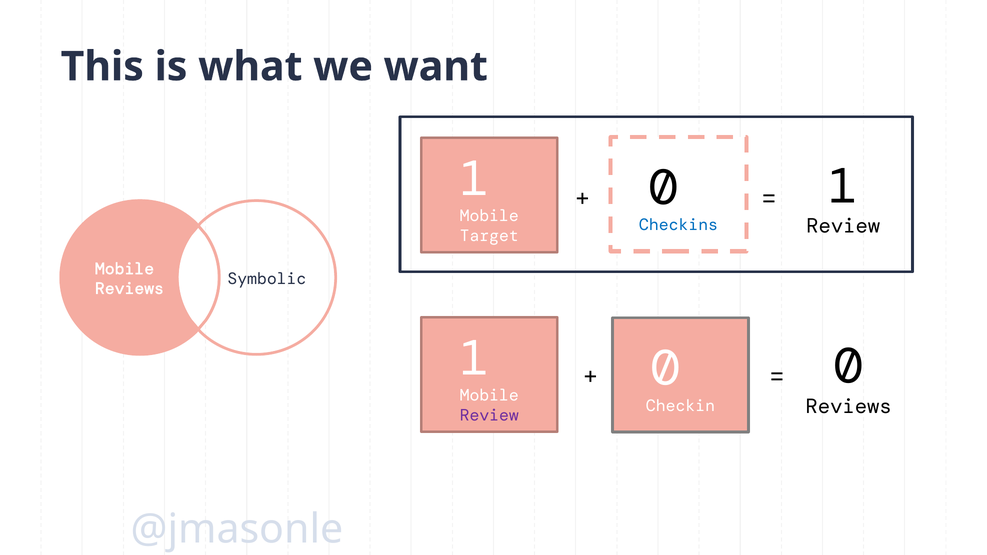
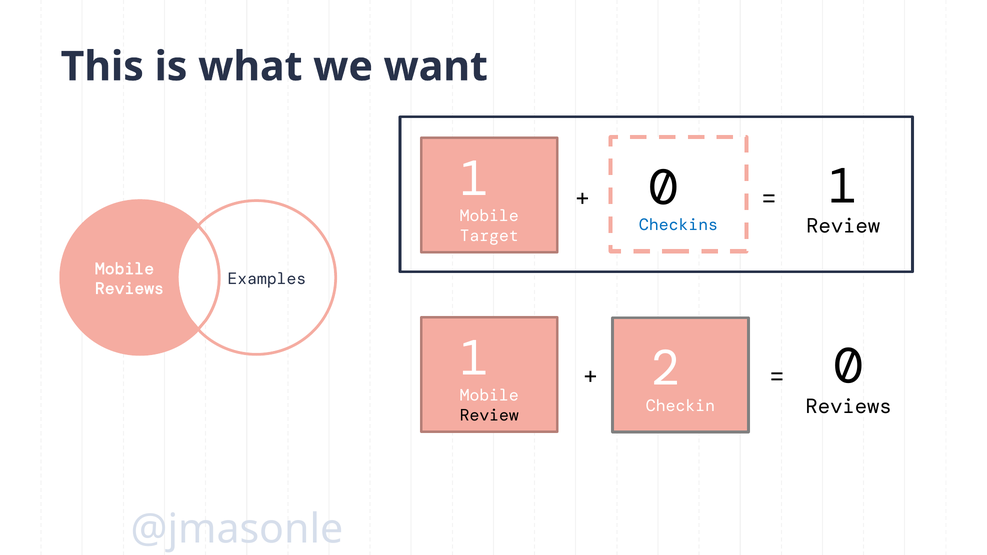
Symbolic: Symbolic -> Examples (267, 279)
0: 0 -> 2 (666, 369)
Review colour: purple -> black (489, 415)
